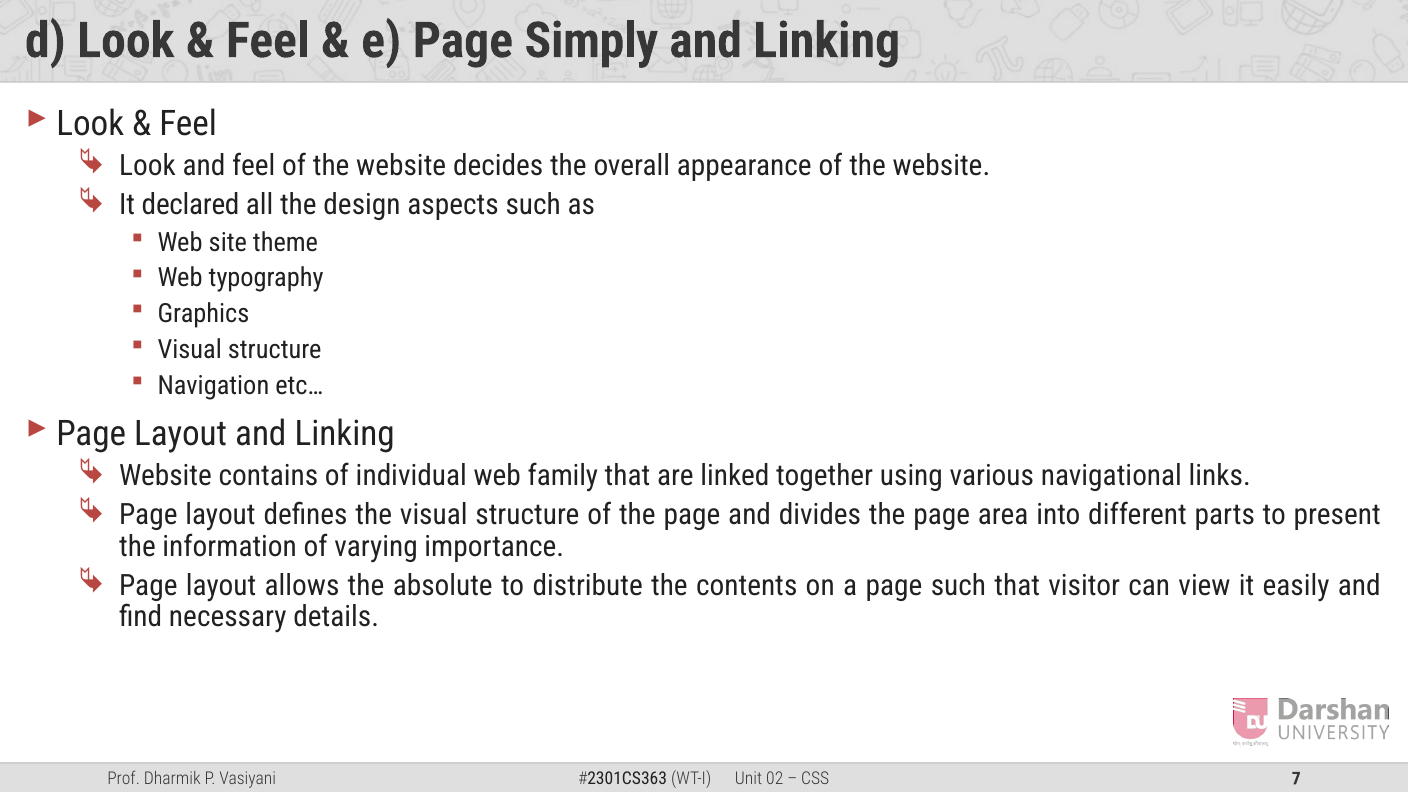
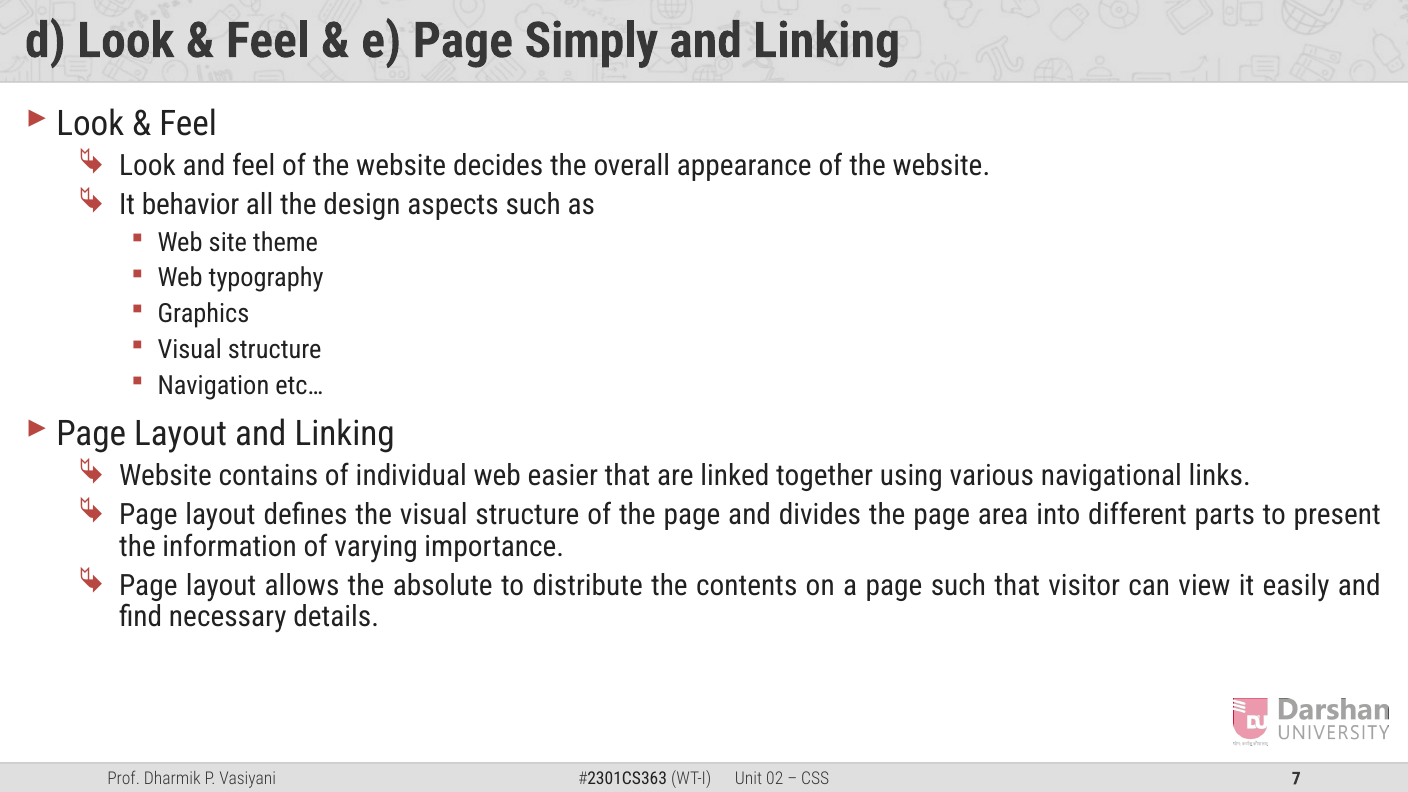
declared: declared -> behavior (191, 205)
family: family -> easier (563, 476)
